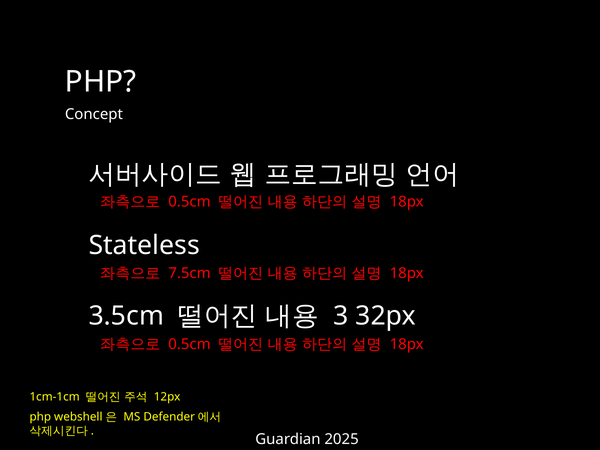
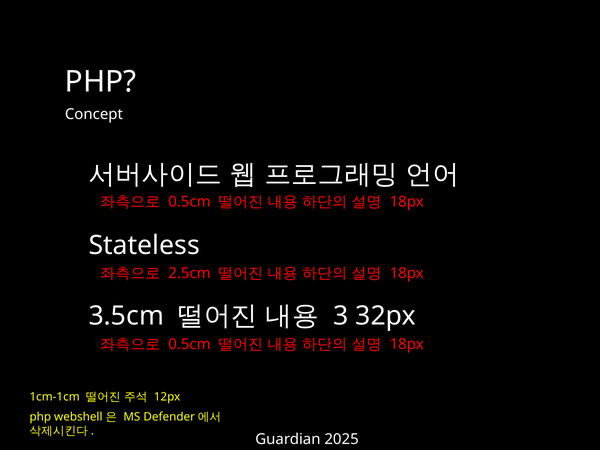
7.5cm: 7.5cm -> 2.5cm (190, 273)
